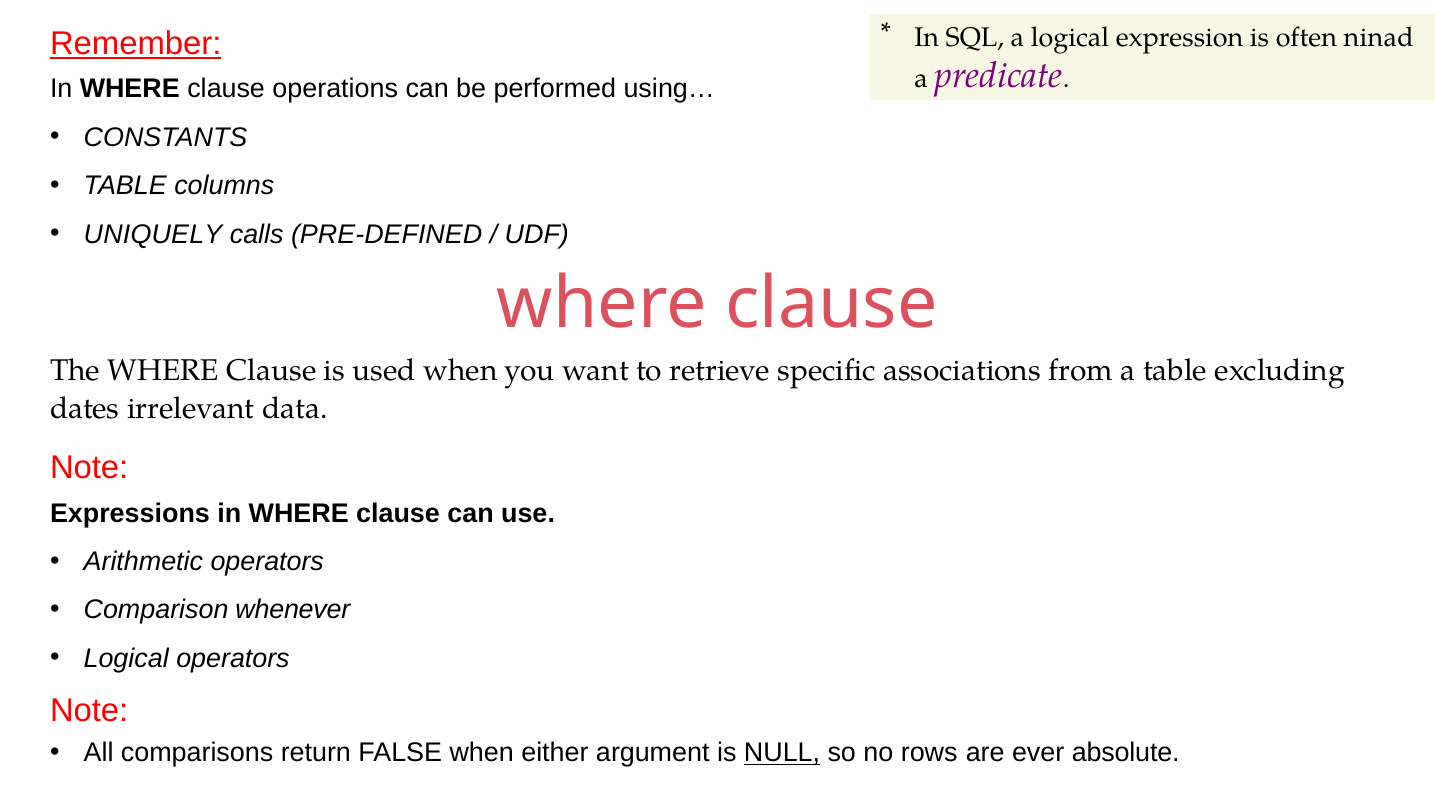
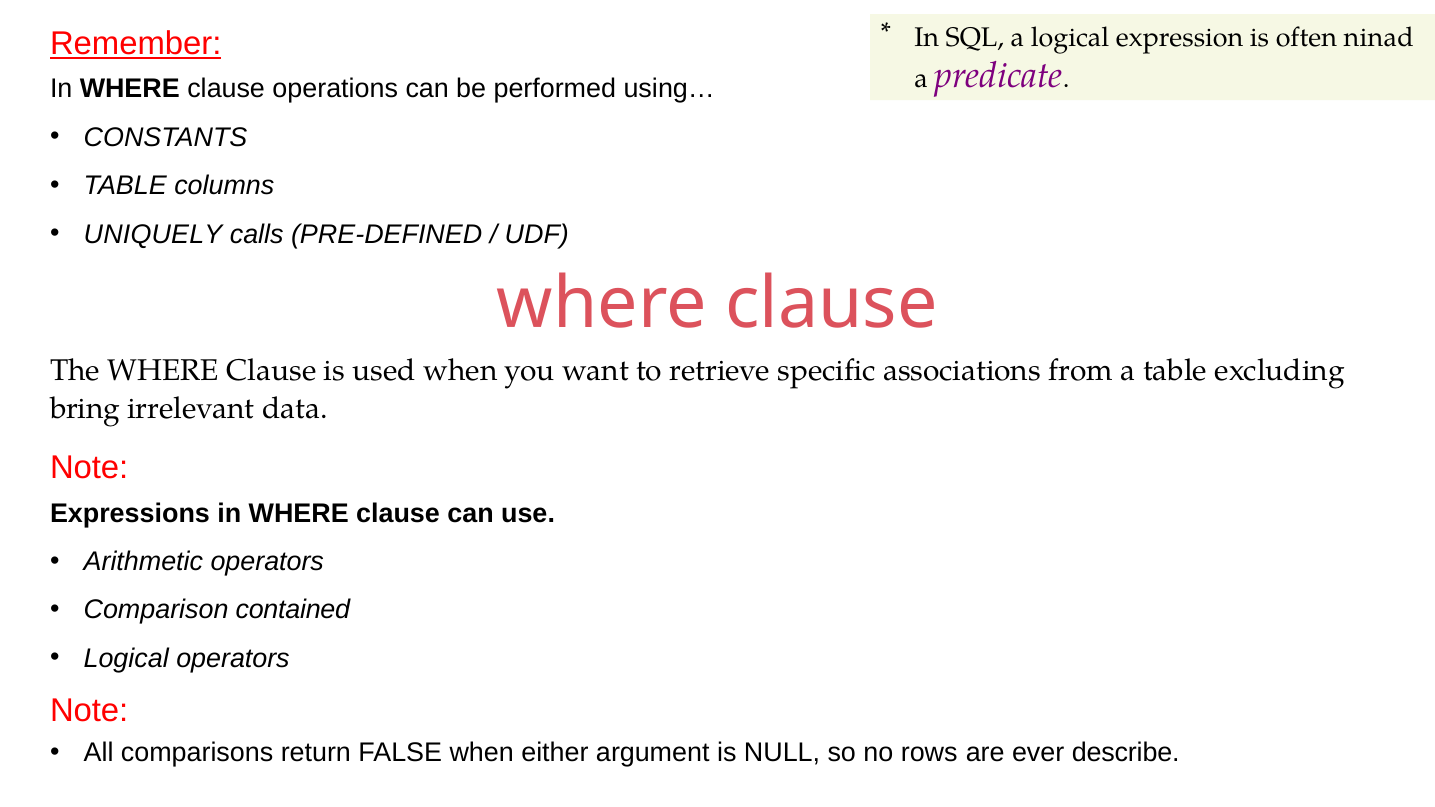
dates: dates -> bring (85, 409)
whenever: whenever -> contained (293, 610)
NULL underline: present -> none (782, 753)
absolute: absolute -> describe (1126, 753)
